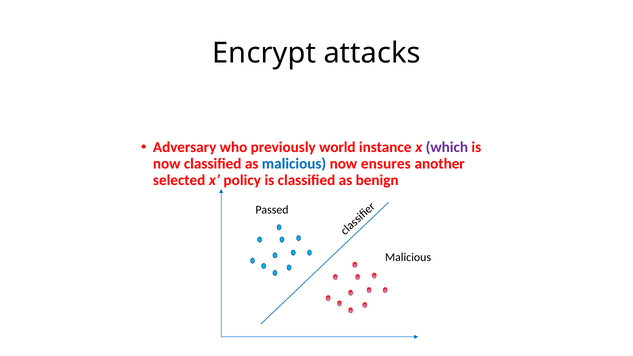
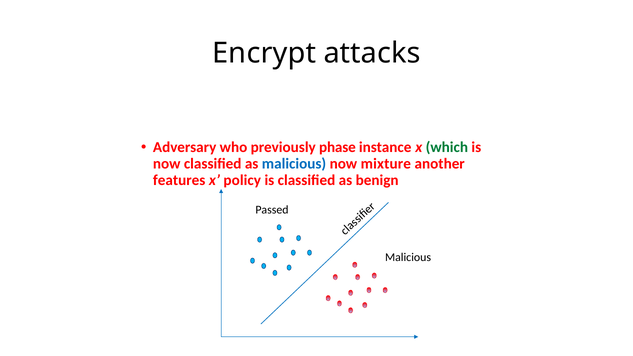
world: world -> phase (337, 147)
which colour: purple -> green (447, 147)
ensures: ensures -> mixture (386, 164)
selected: selected -> features (179, 180)
